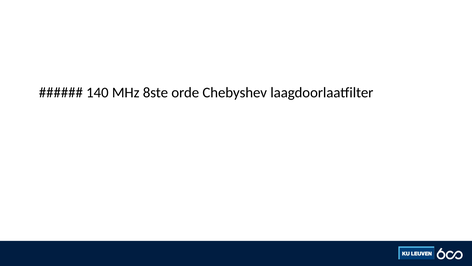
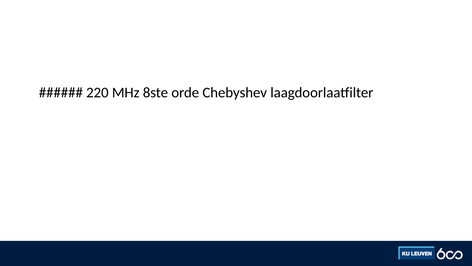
140: 140 -> 220 (97, 92)
